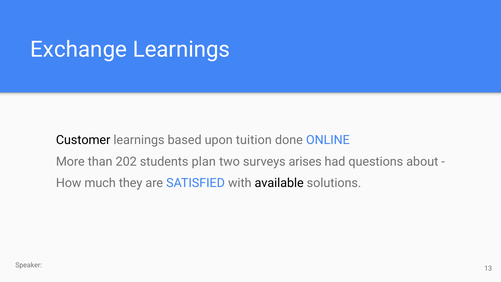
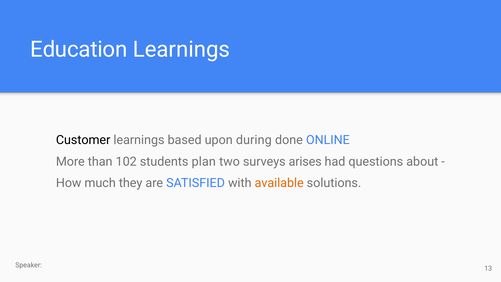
Exchange: Exchange -> Education (79, 49)
tuition: tuition -> during (254, 140)
202: 202 -> 102 (126, 161)
available colour: black -> orange (279, 183)
